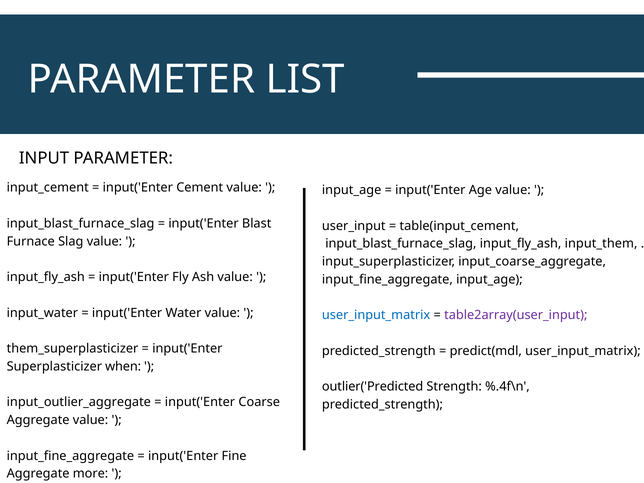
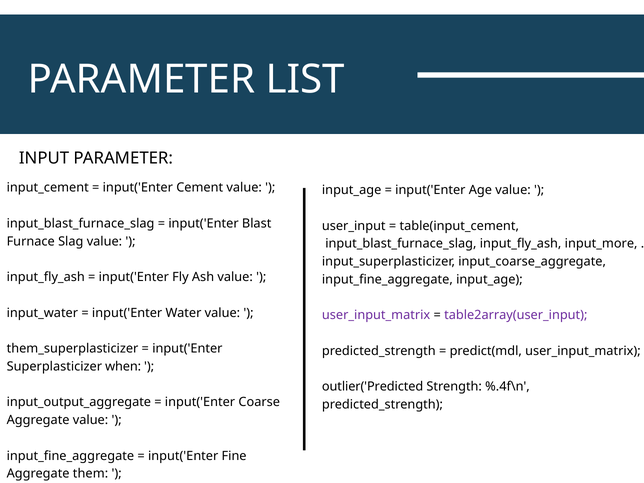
input_them: input_them -> input_more (601, 244)
user_input_matrix colour: blue -> purple (376, 315)
input_outlier_aggregate: input_outlier_aggregate -> input_output_aggregate (79, 402)
more: more -> them (91, 474)
